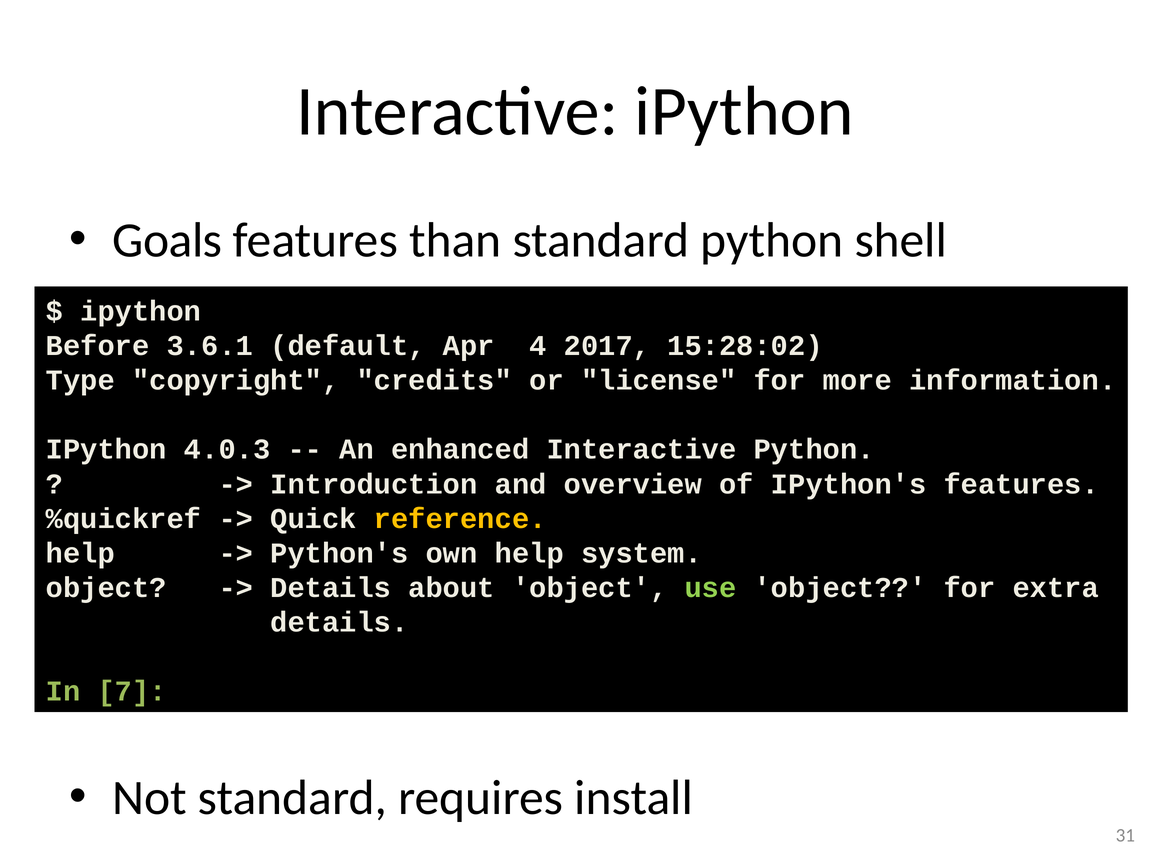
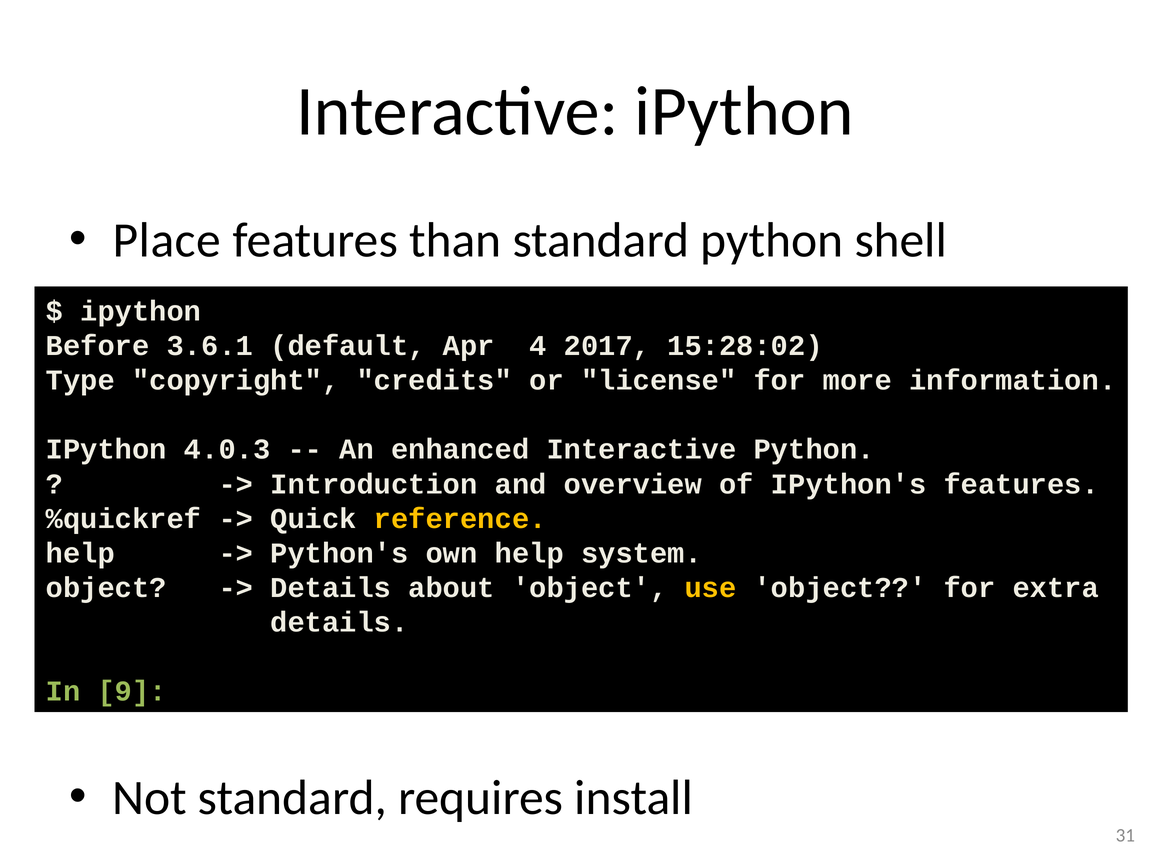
Goals: Goals -> Place (167, 240)
use colour: light green -> yellow (711, 588)
7: 7 -> 9 (132, 691)
